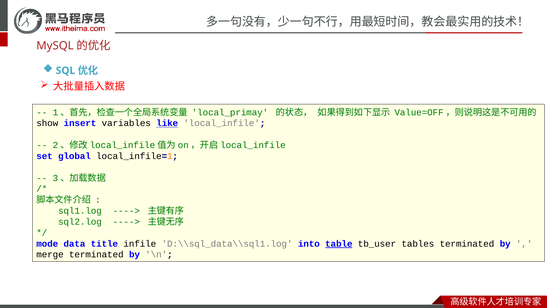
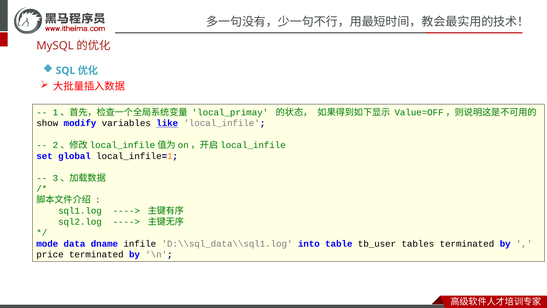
insert: insert -> modify (80, 123)
title: title -> dname (104, 243)
table underline: present -> none (339, 243)
merge: merge -> price (50, 254)
